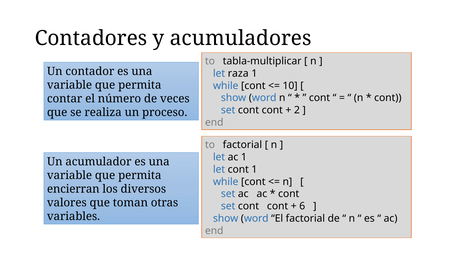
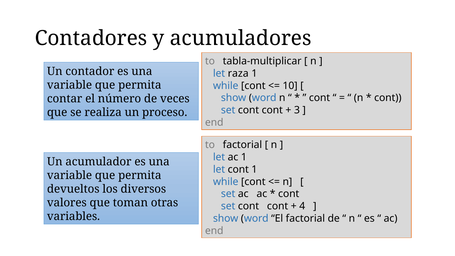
2: 2 -> 3 (297, 110)
encierran: encierran -> devueltos (73, 189)
6: 6 -> 4 (302, 206)
